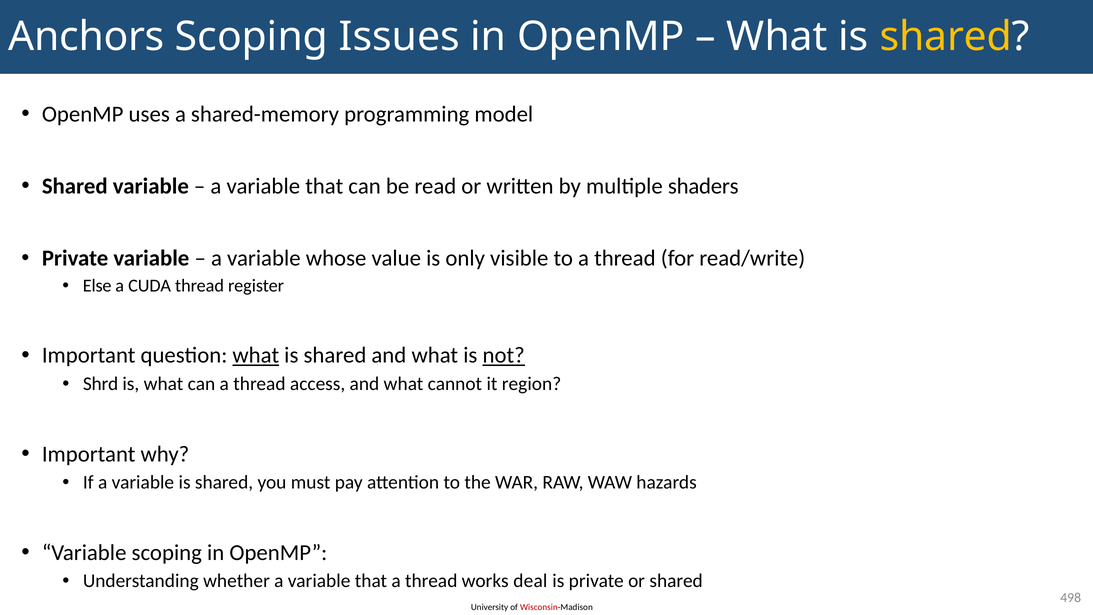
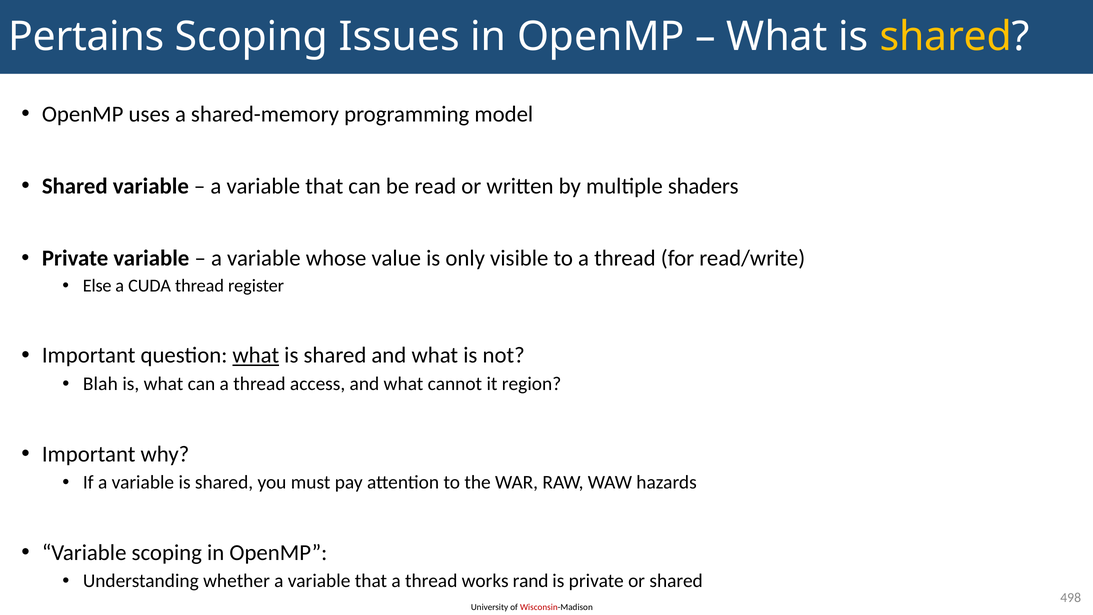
Anchors: Anchors -> Pertains (86, 37)
not underline: present -> none (504, 355)
Shrd: Shrd -> Blah (100, 384)
deal: deal -> rand (531, 581)
